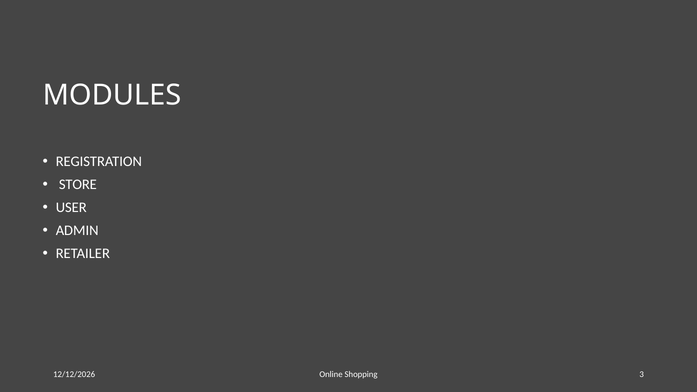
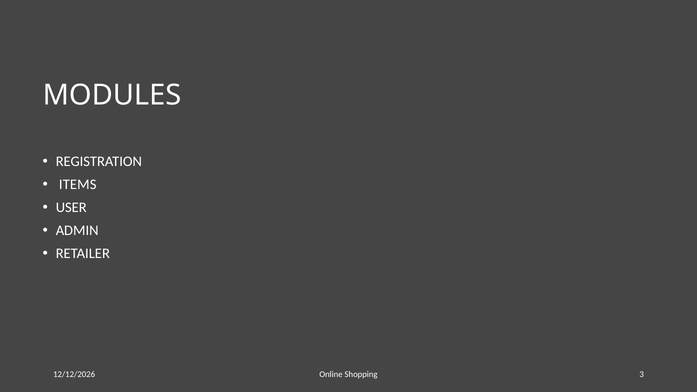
STORE: STORE -> ITEMS (78, 185)
